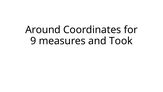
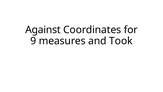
Around: Around -> Against (43, 30)
